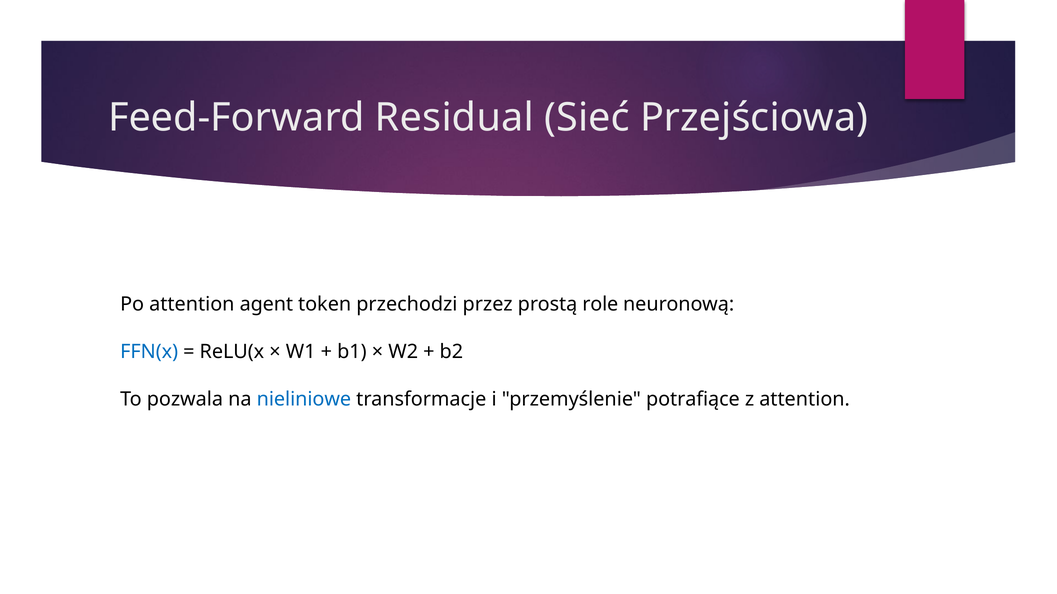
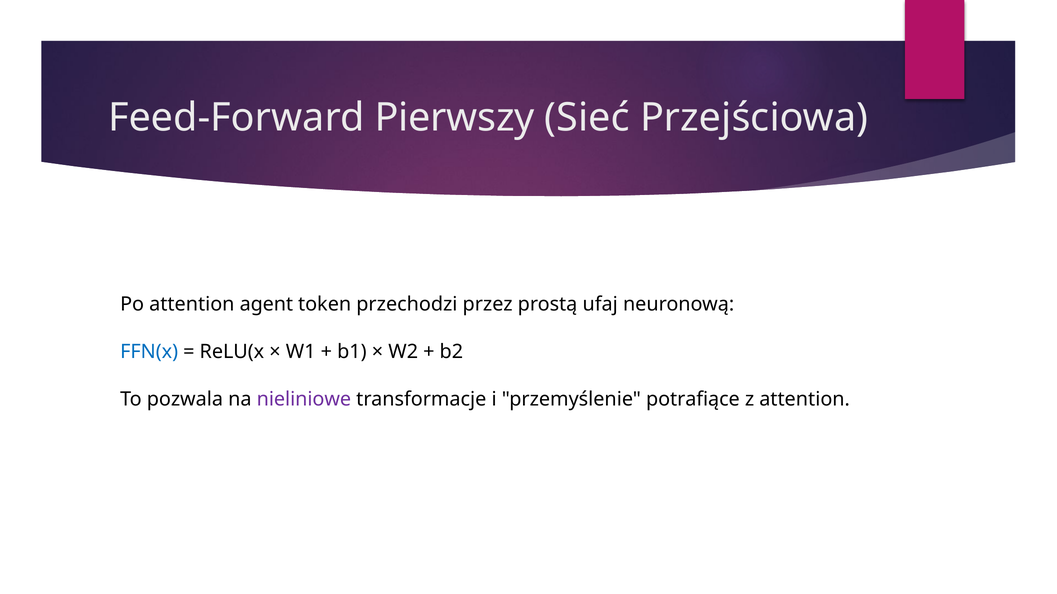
Residual: Residual -> Pierwszy (455, 118)
role: role -> ufaj (600, 304)
nieliniowe colour: blue -> purple (304, 400)
